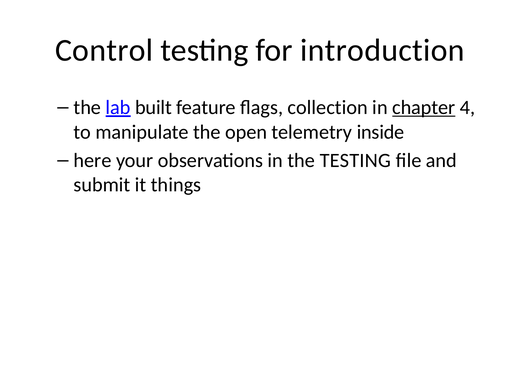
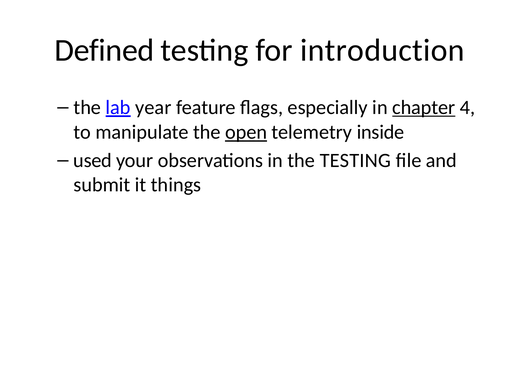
Control: Control -> Defined (104, 50)
built: built -> year (153, 107)
collection: collection -> especially (328, 107)
open underline: none -> present (246, 132)
here: here -> used (93, 161)
